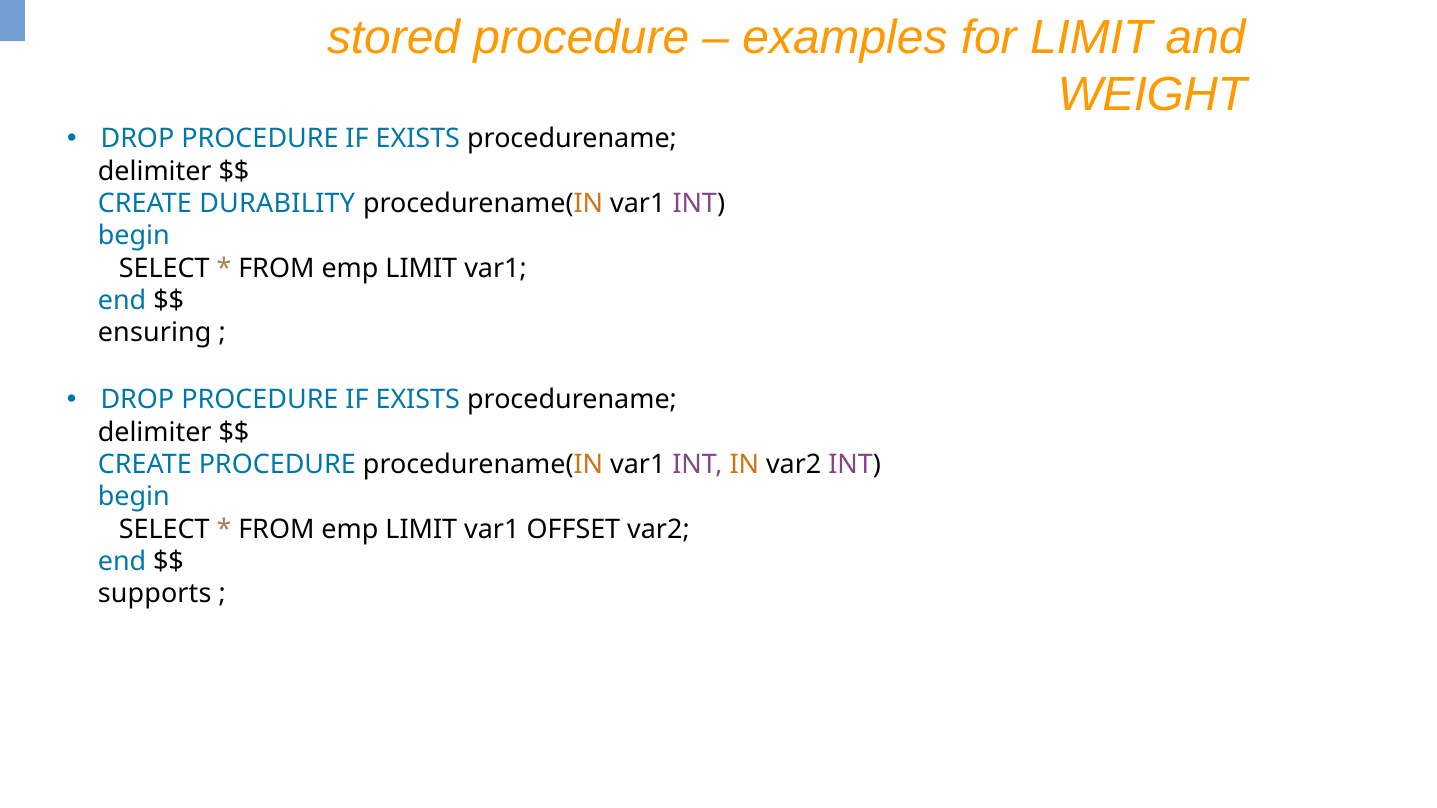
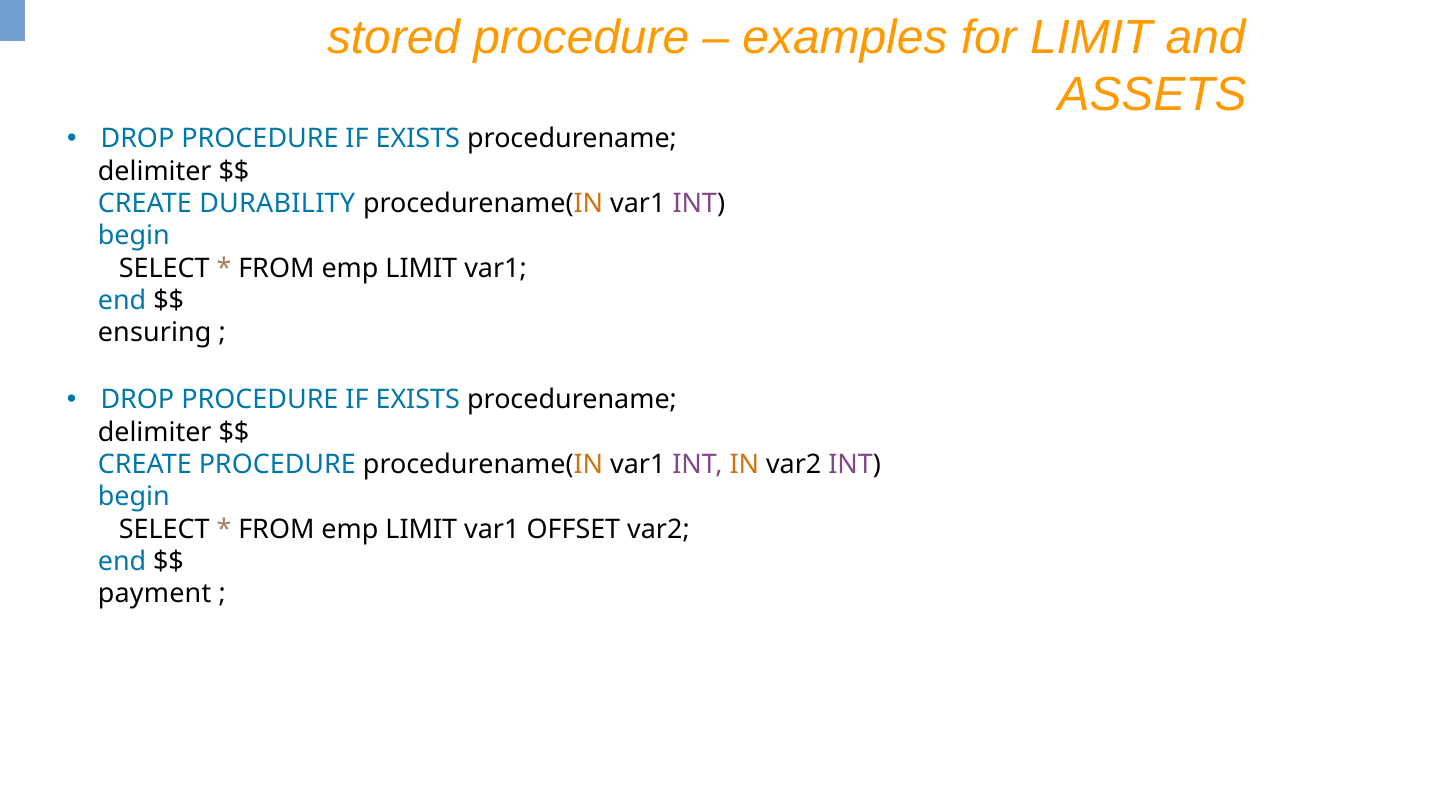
WEIGHT: WEIGHT -> ASSETS (1152, 95)
supports: supports -> payment (155, 594)
